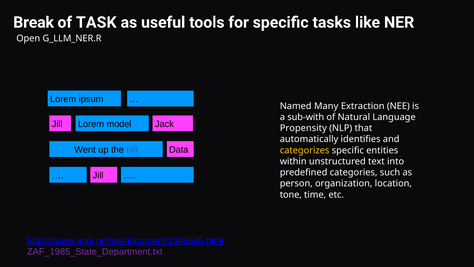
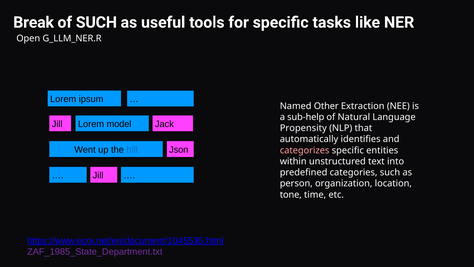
of TASK: TASK -> SUCH (96, 22)
Many: Many -> Other (326, 106)
sub-with: sub-with -> sub-help (306, 117)
Data: Data -> Json (179, 149)
categorizes colour: yellow -> pink (305, 150)
